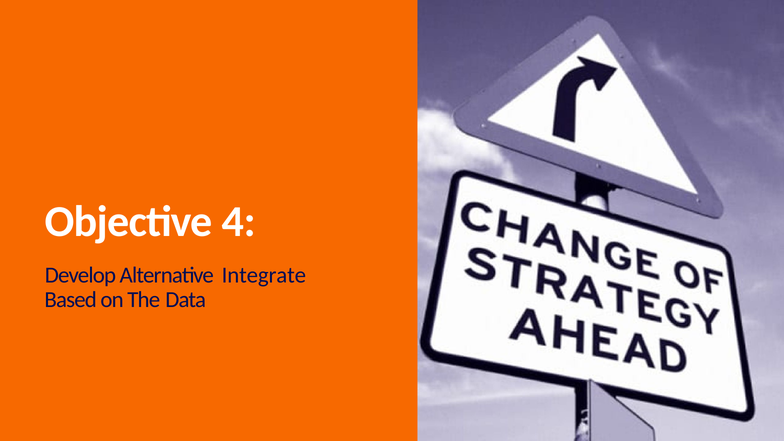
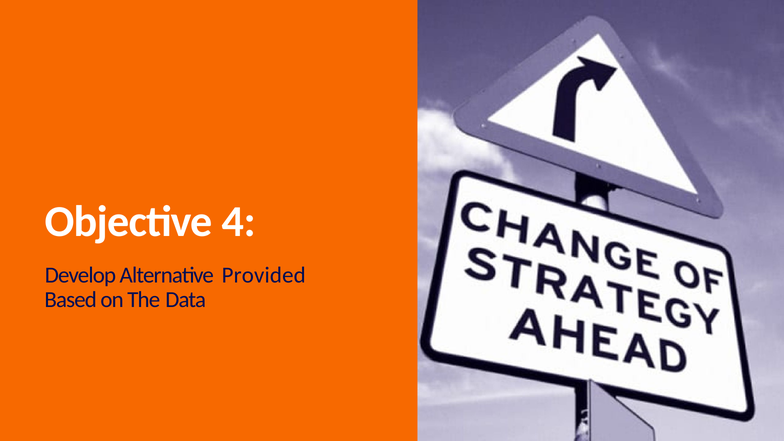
Integrate: Integrate -> Provided (264, 275)
